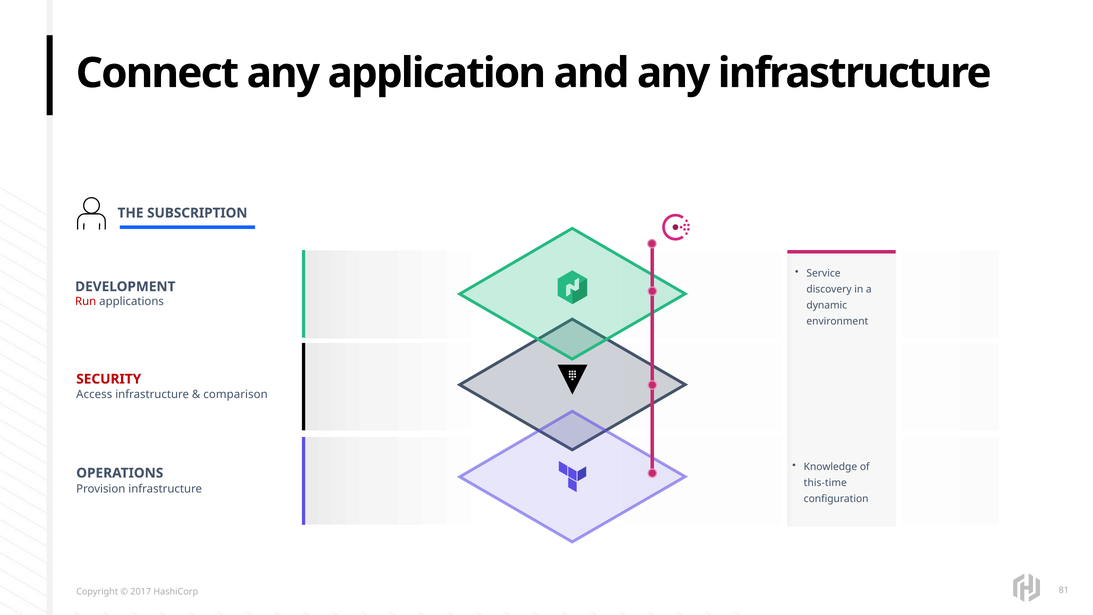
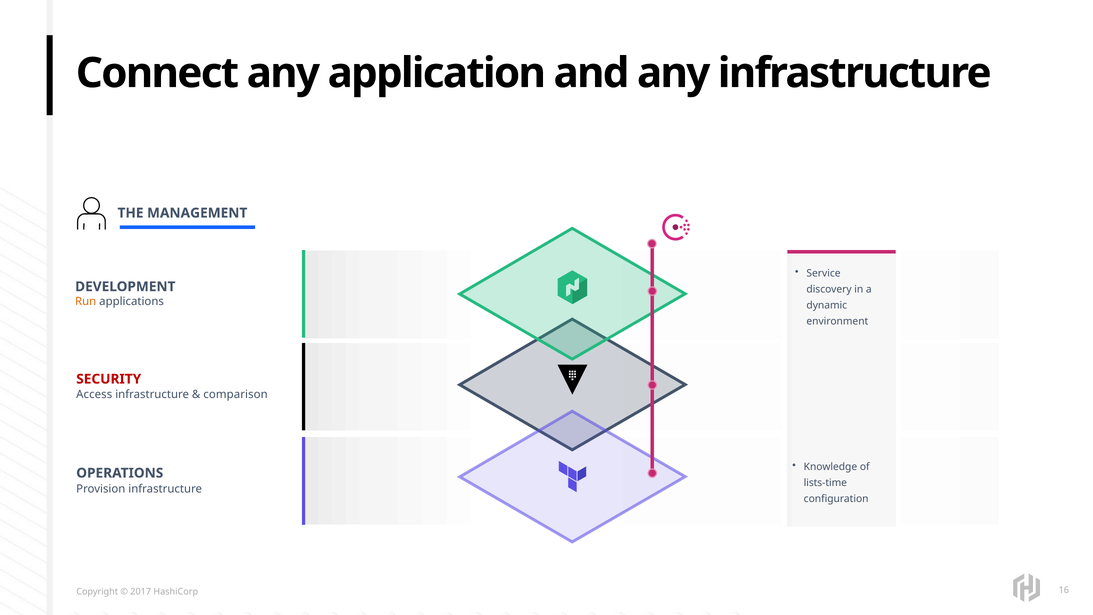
SUBSCRIPTION: SUBSCRIPTION -> MANAGEMENT (197, 213)
Run colour: red -> orange (86, 301)
this-time: this-time -> lists-time (825, 483)
81: 81 -> 16 (1064, 590)
